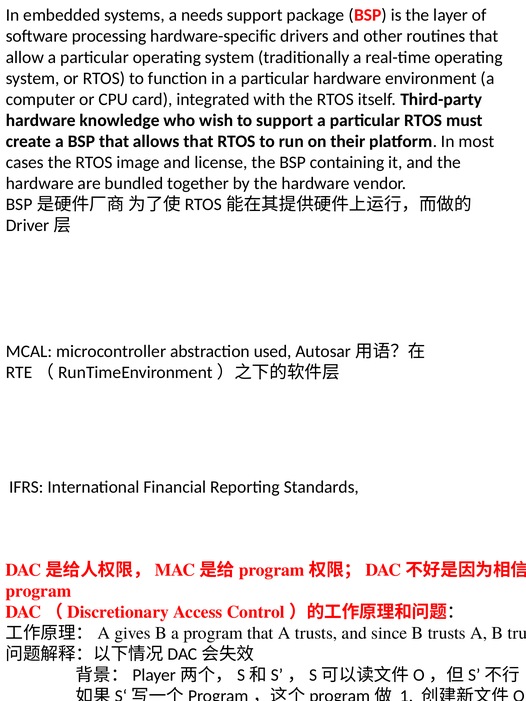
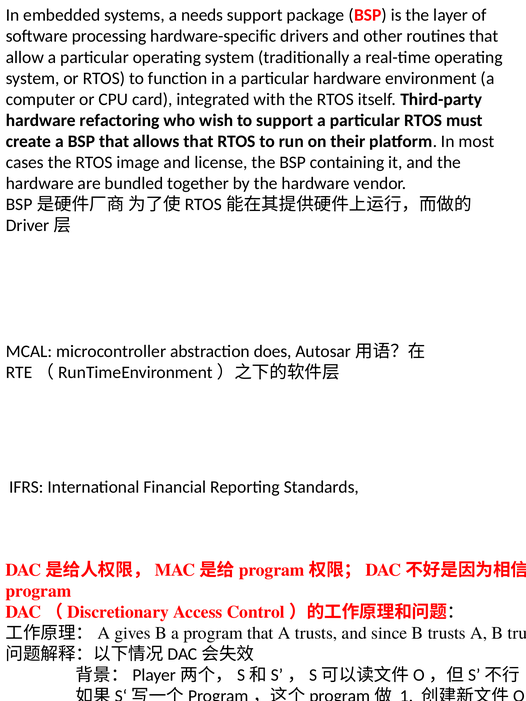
knowledge: knowledge -> refactoring (120, 120)
used: used -> does (273, 352)
